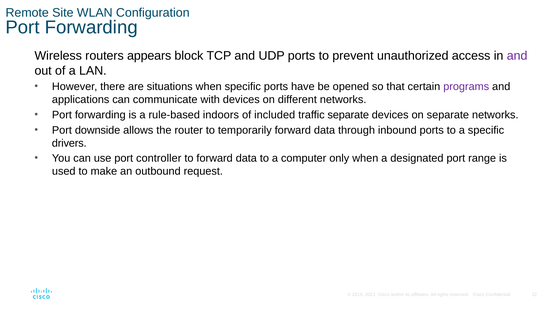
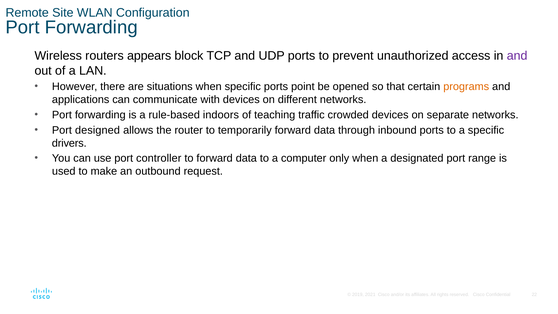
have: have -> point (303, 87)
programs colour: purple -> orange (466, 87)
included: included -> teaching (275, 115)
traffic separate: separate -> crowded (348, 115)
downside: downside -> designed (97, 130)
